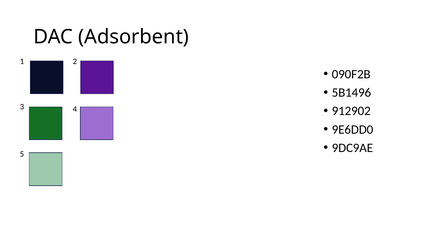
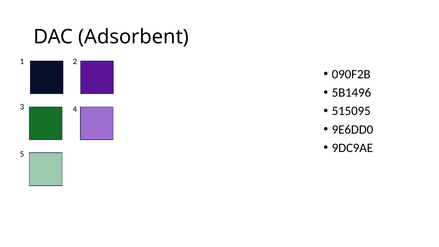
912902: 912902 -> 515095 (351, 111)
